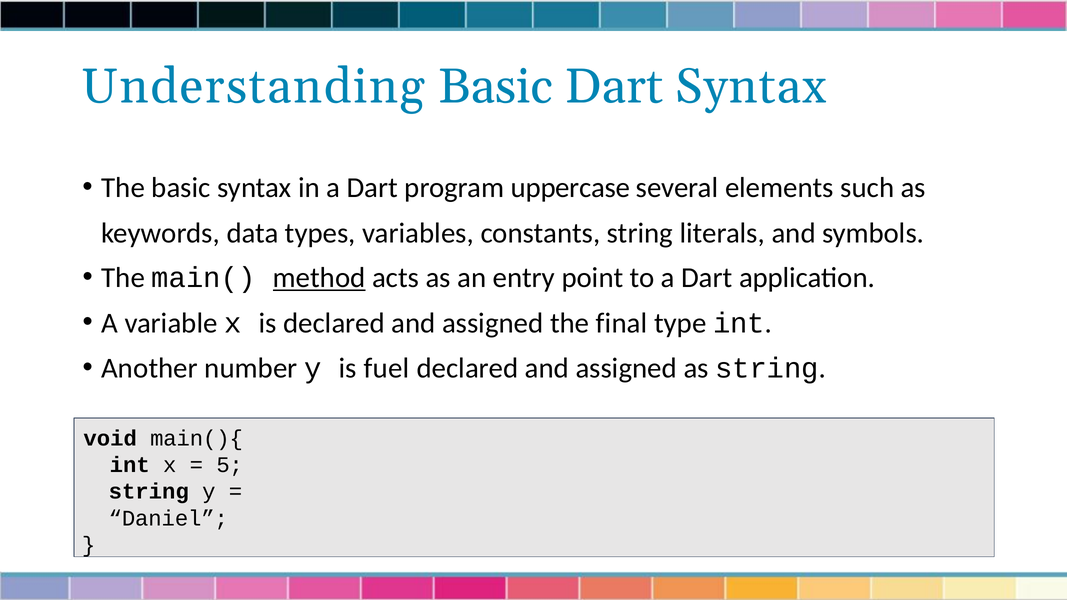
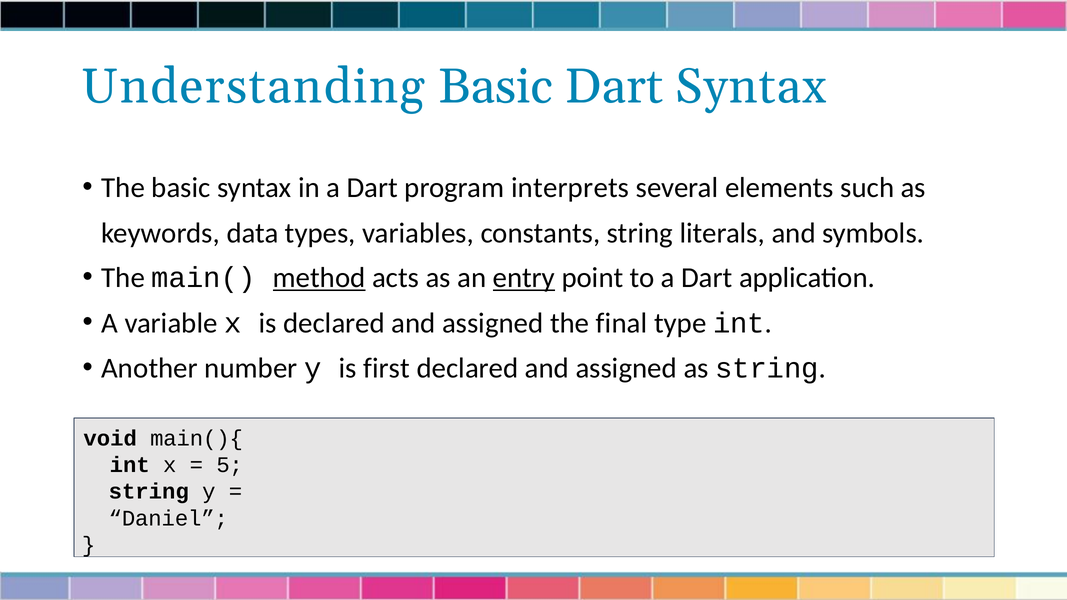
uppercase: uppercase -> interprets (570, 188)
entry underline: none -> present (524, 278)
fuel: fuel -> first (387, 368)
